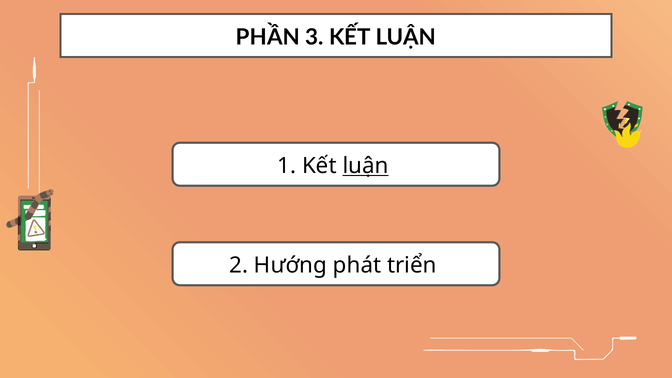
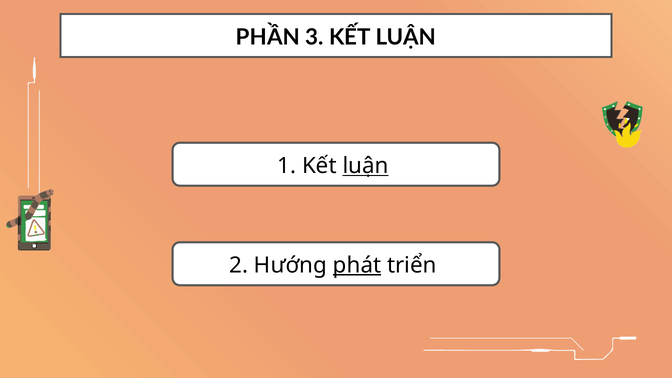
phát underline: none -> present (357, 265)
